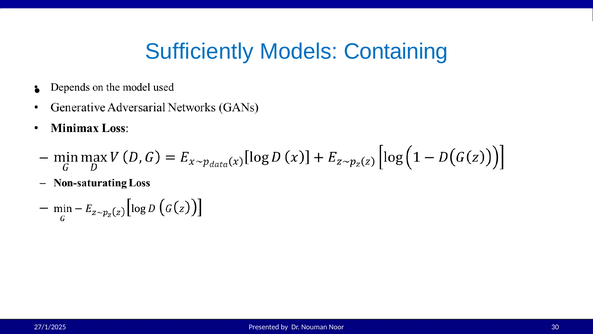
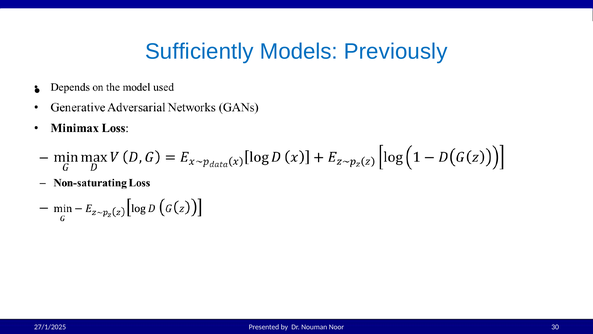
Containing: Containing -> Previously (396, 52)
